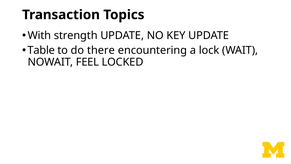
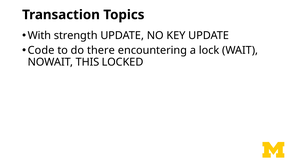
Table: Table -> Code (41, 50)
FEEL: FEEL -> THIS (87, 62)
